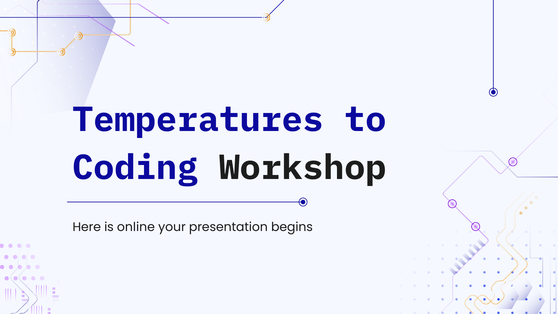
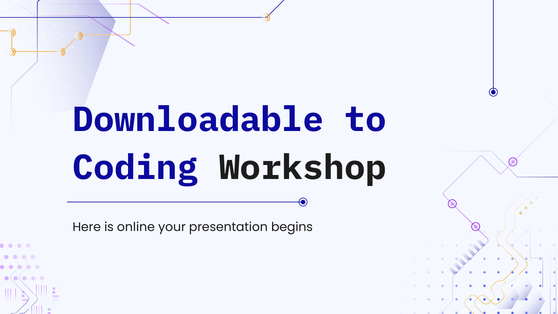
Temperatures: Temperatures -> Downloadable (198, 120)
